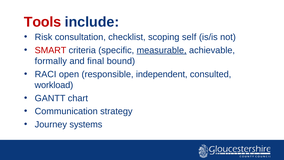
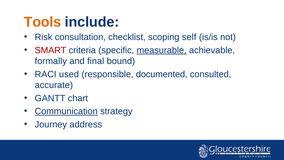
Tools colour: red -> orange (43, 22)
open: open -> used (69, 74)
independent: independent -> documented (162, 74)
workload: workload -> accurate (54, 85)
Communication underline: none -> present (66, 111)
systems: systems -> address (86, 124)
